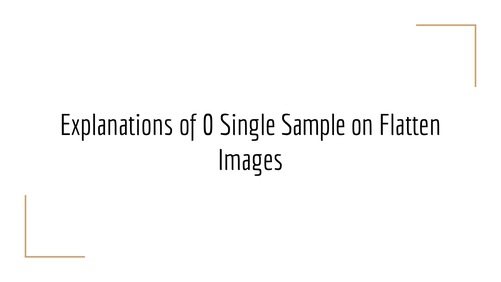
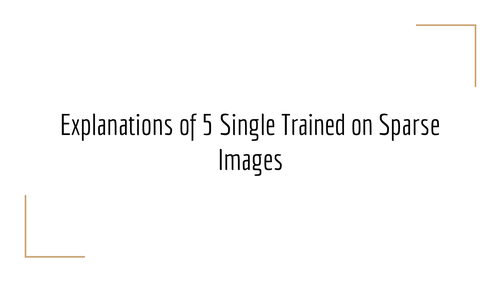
0: 0 -> 5 (208, 125)
Sample: Sample -> Trained (314, 125)
Flatten: Flatten -> Sparse (410, 125)
